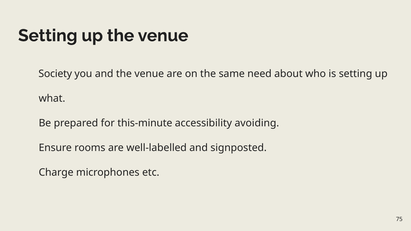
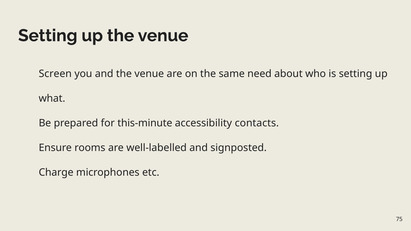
Society: Society -> Screen (55, 74)
avoiding: avoiding -> contacts (257, 123)
